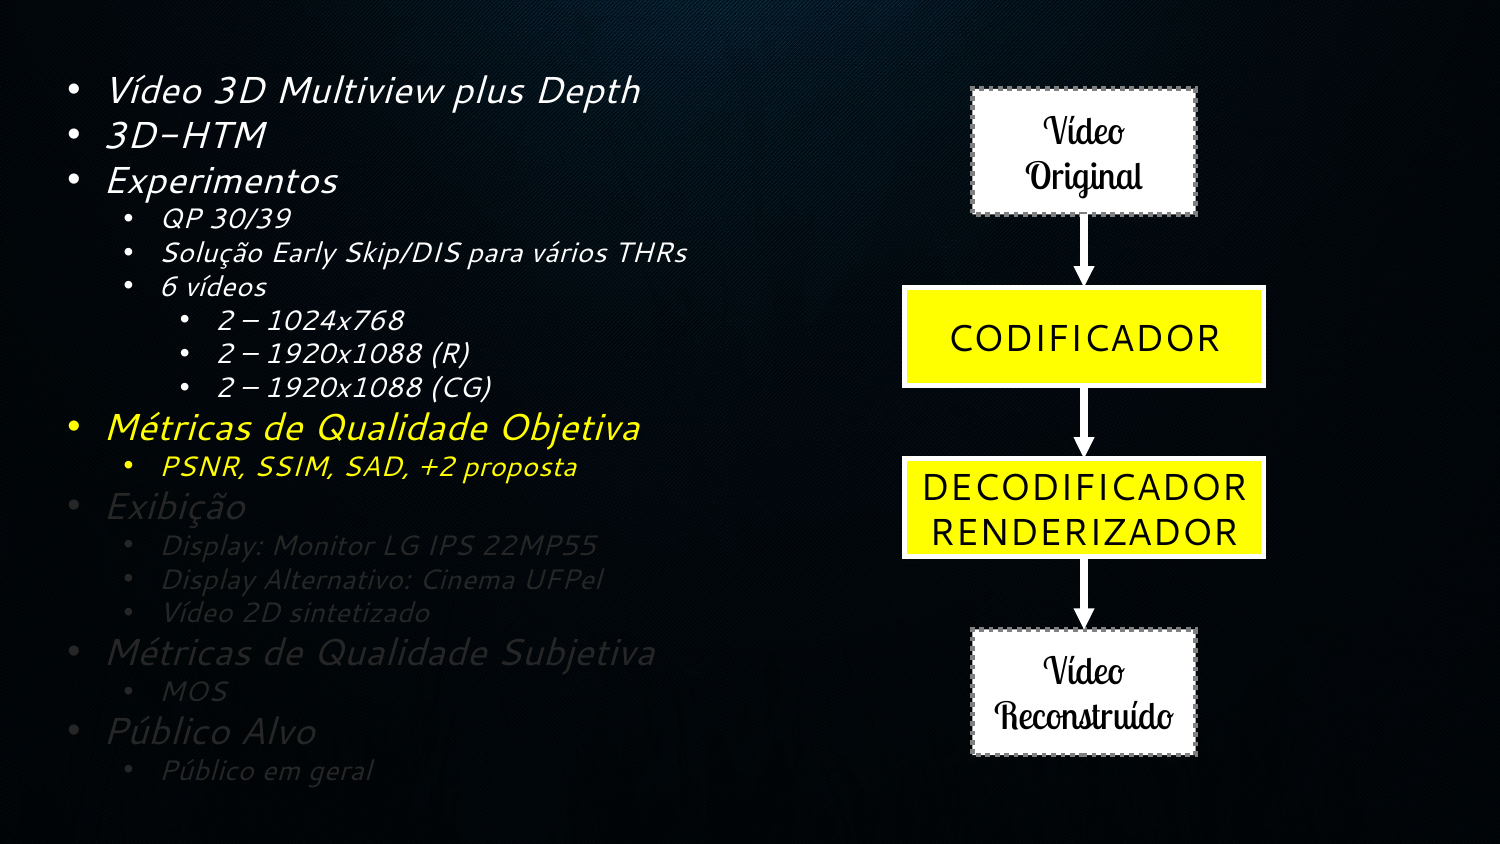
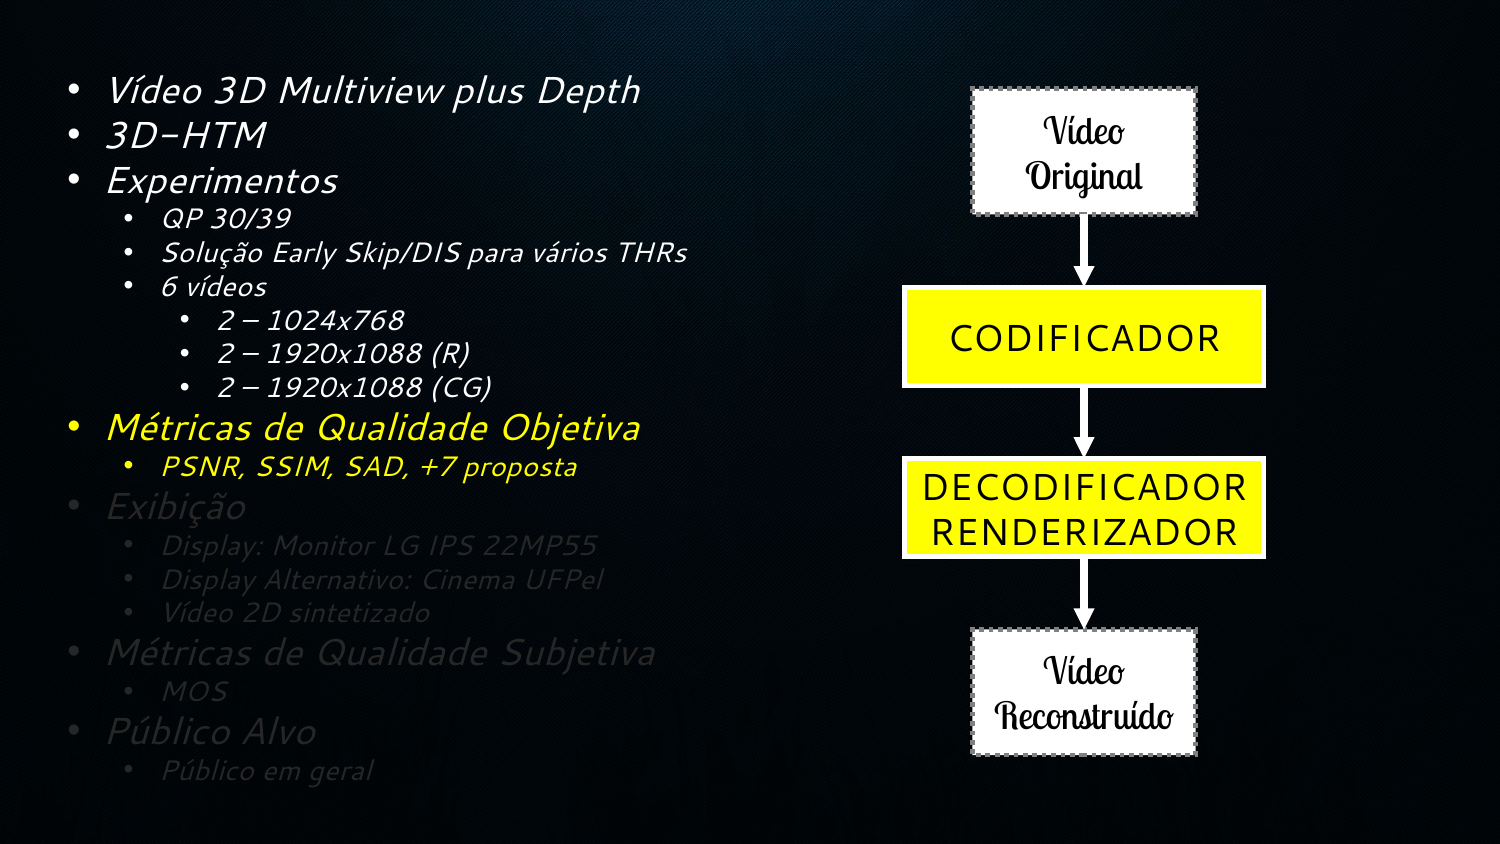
+2: +2 -> +7 (436, 467)
